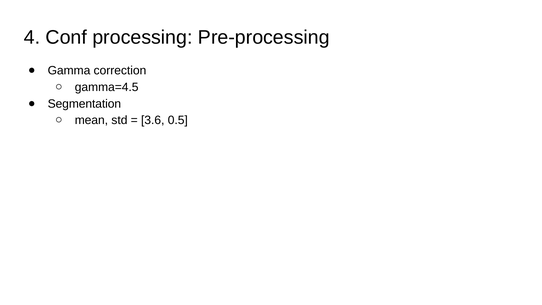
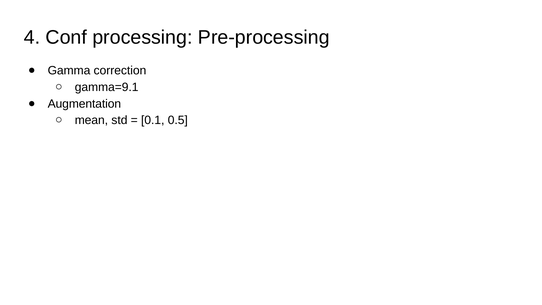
gamma=4.5: gamma=4.5 -> gamma=9.1 (107, 87)
Segmentation: Segmentation -> Augmentation (84, 104)
3.6: 3.6 -> 0.1 (153, 120)
